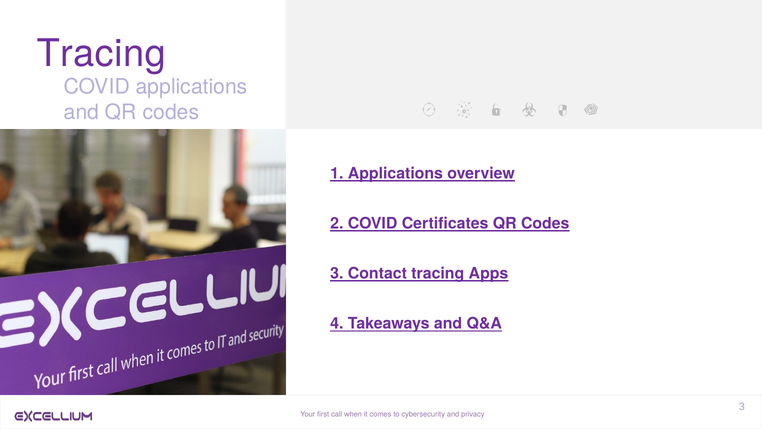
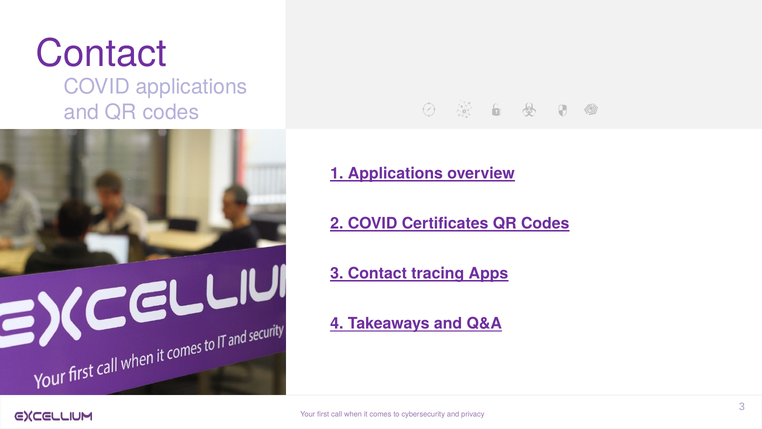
Tracing: Tracing -> Contact (101, 54)
